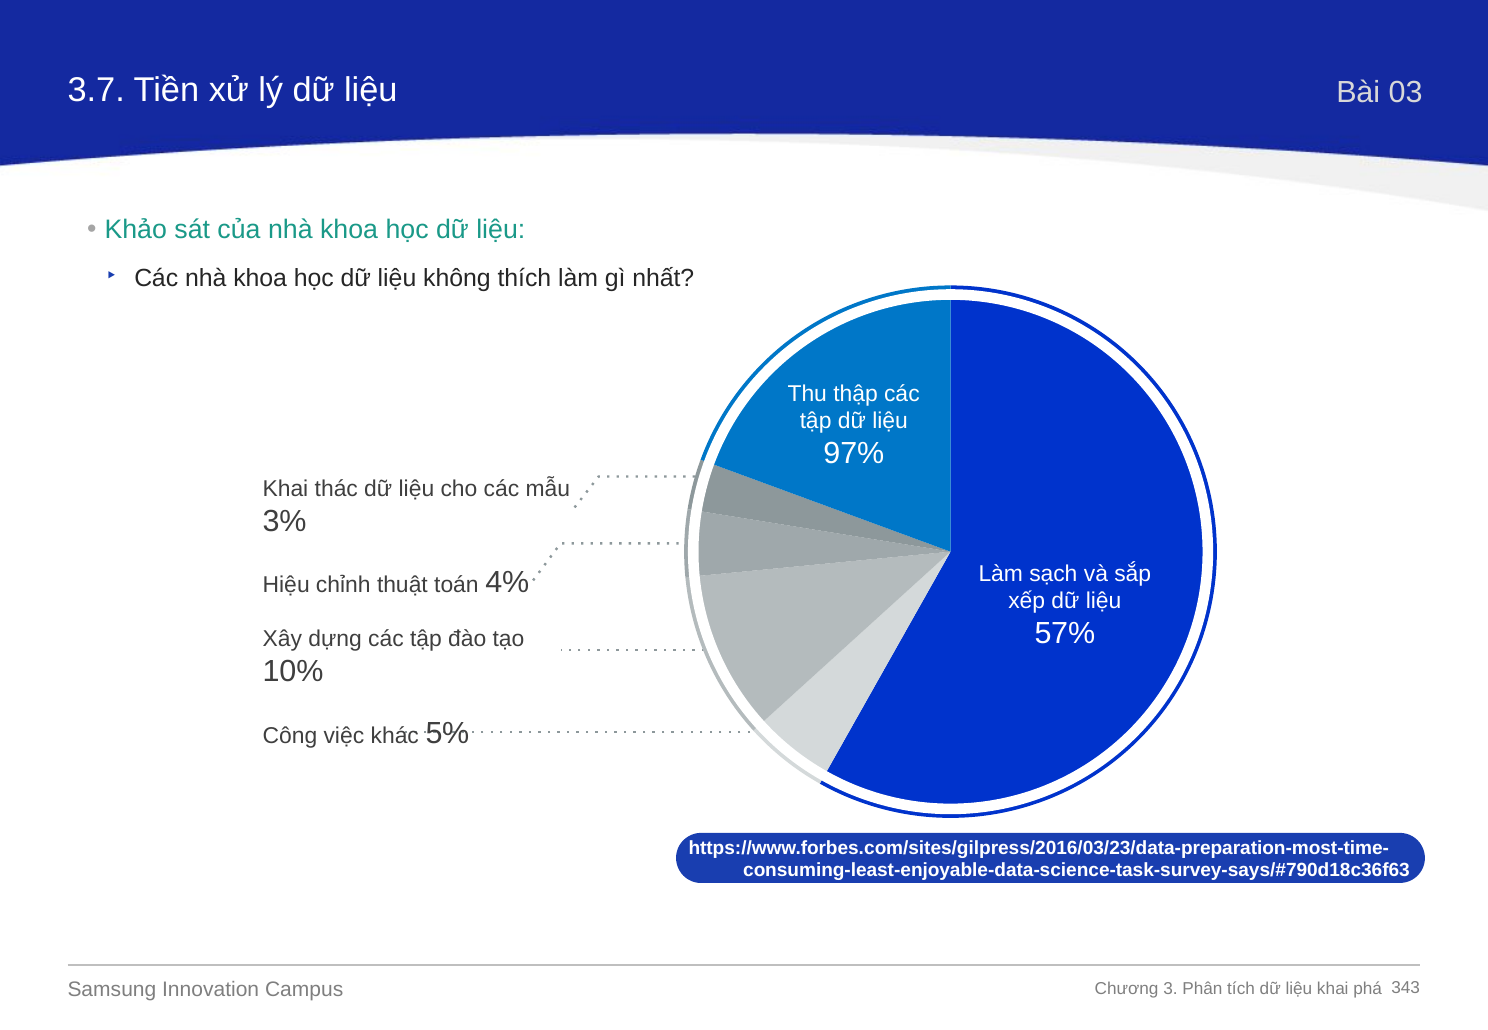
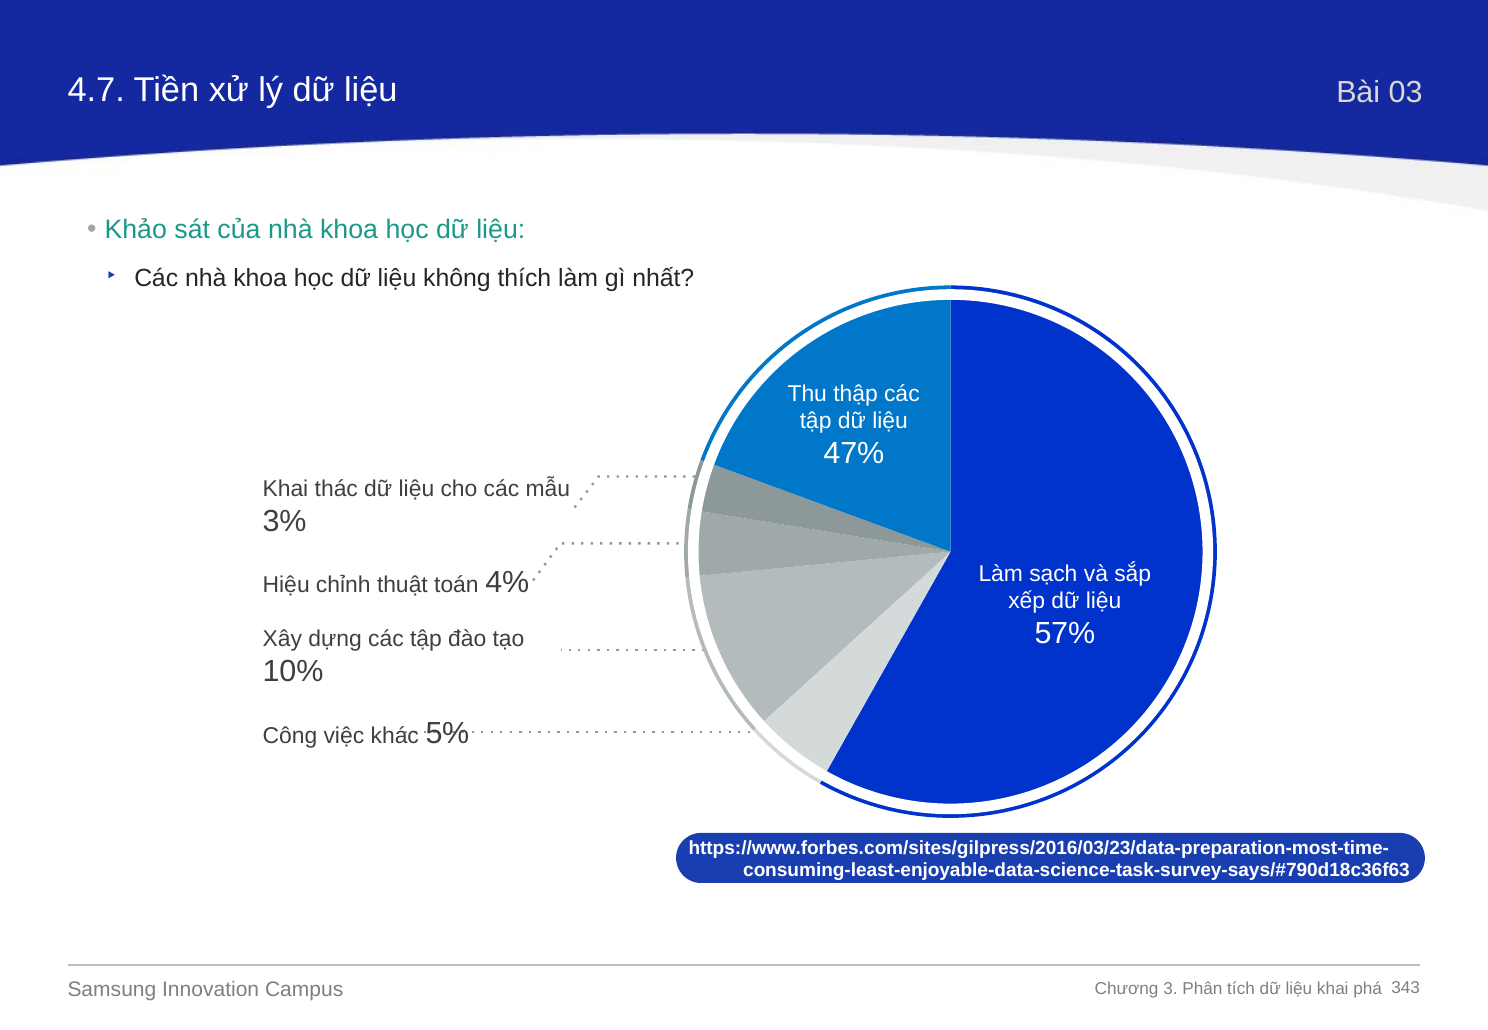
3.7: 3.7 -> 4.7 (96, 91)
97%: 97% -> 47% (854, 454)
